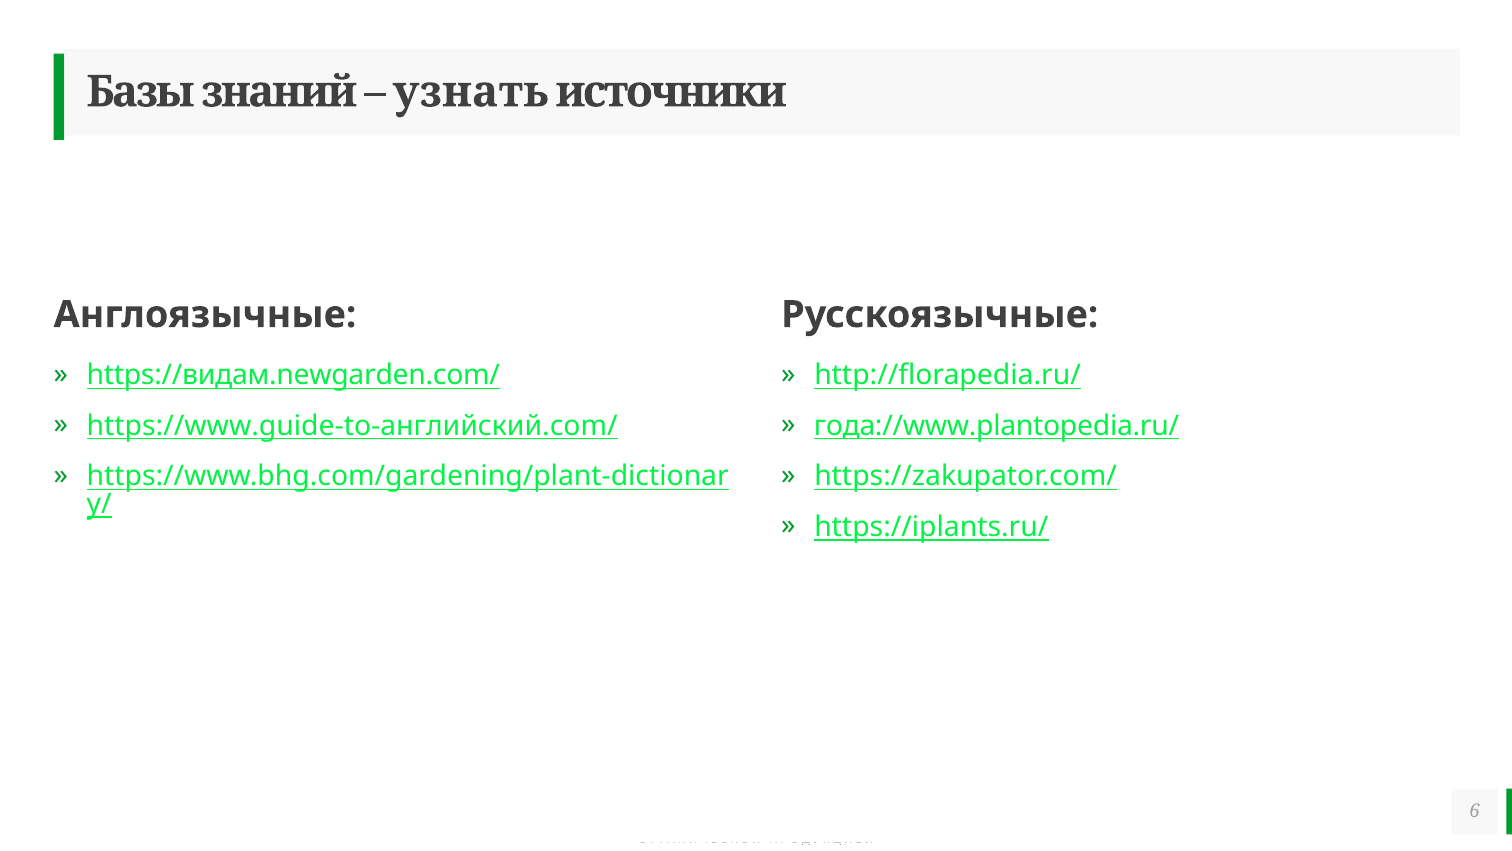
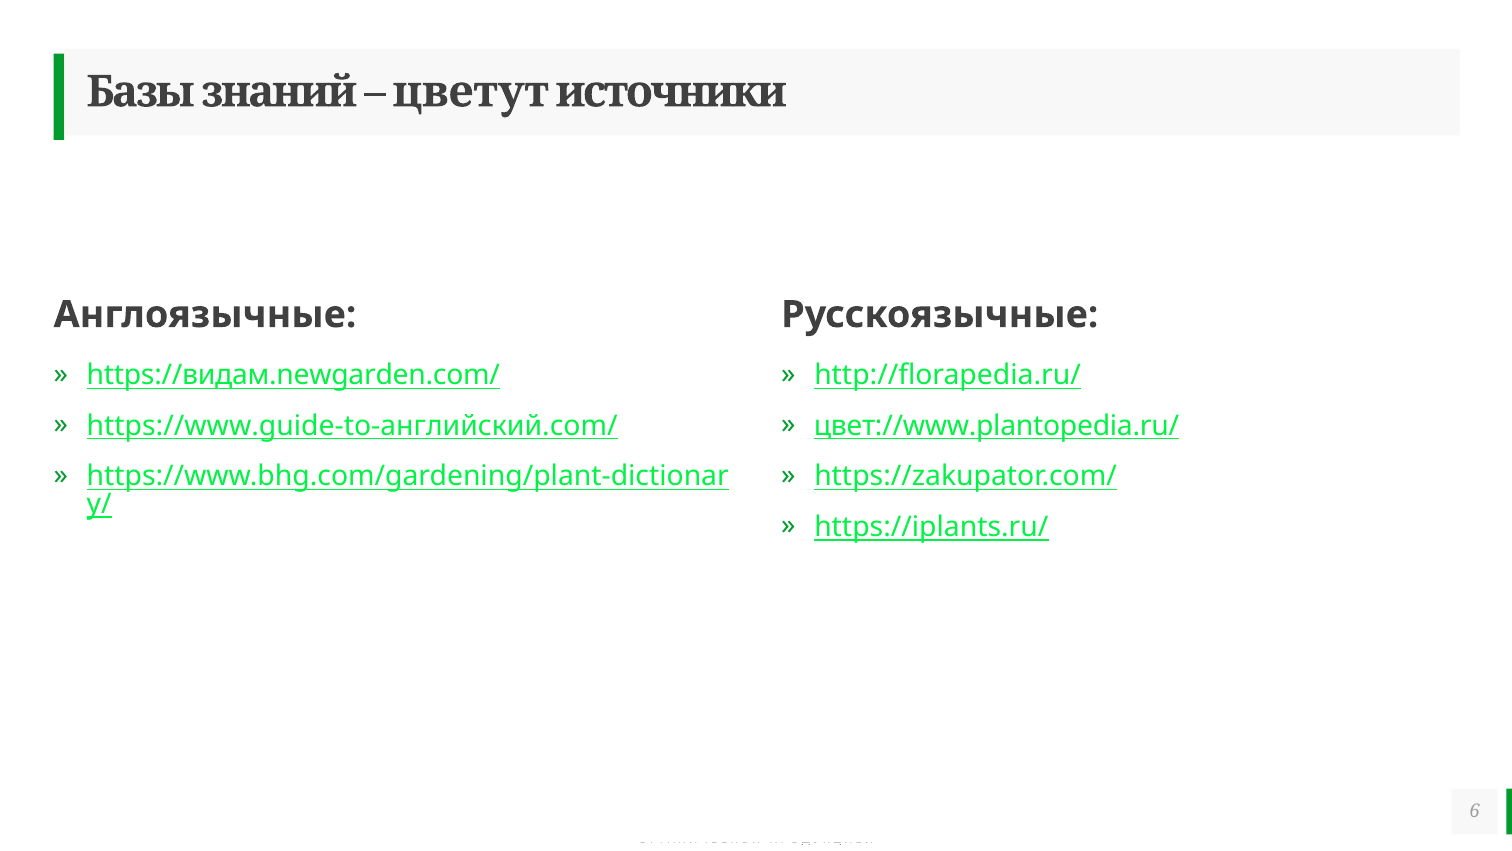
узнать: узнать -> цветут (471, 92)
года://www.plantopedia.ru/: года://www.plantopedia.ru/ -> цвет://www.plantopedia.ru/ (997, 426)
